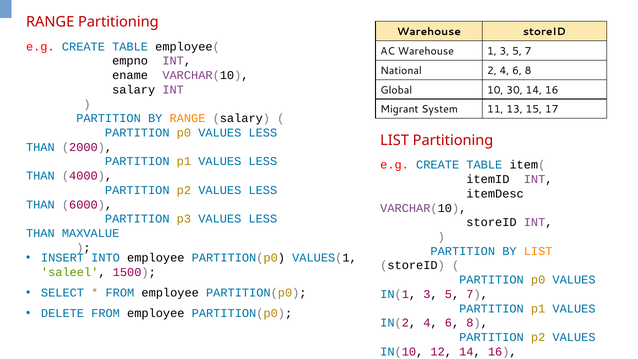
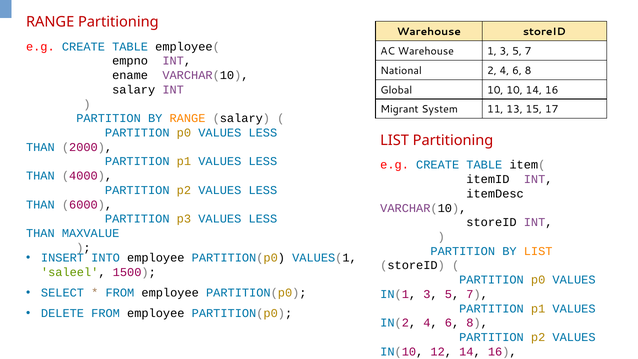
10 30: 30 -> 10 (515, 90)
